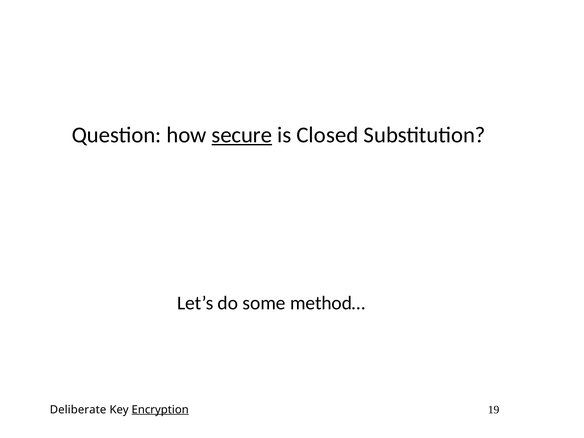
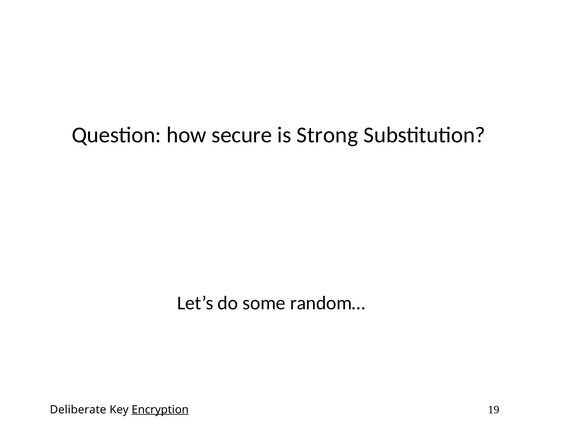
secure underline: present -> none (242, 135)
Closed: Closed -> Strong (327, 135)
method…: method… -> random… (328, 303)
